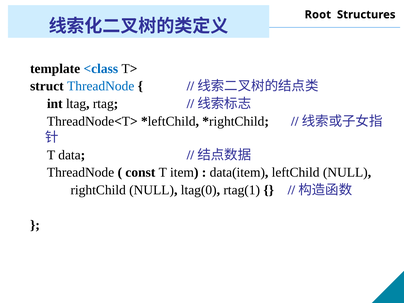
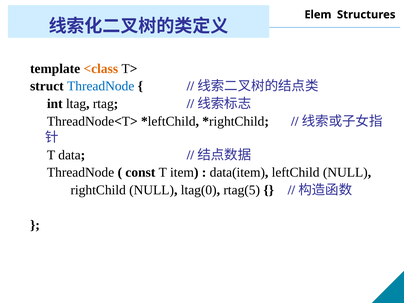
Root: Root -> Elem (318, 15)
<class colour: blue -> orange (101, 69)
rtag(1: rtag(1 -> rtag(5 (242, 190)
